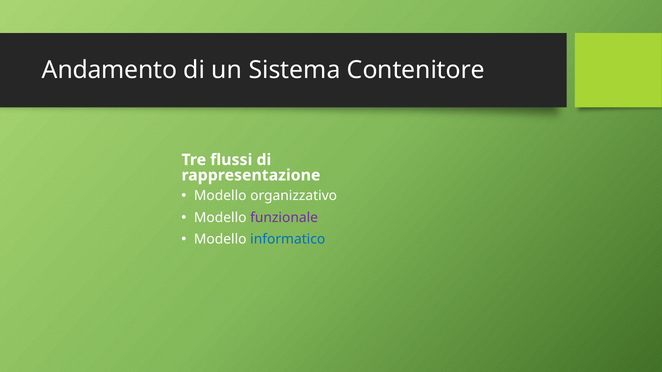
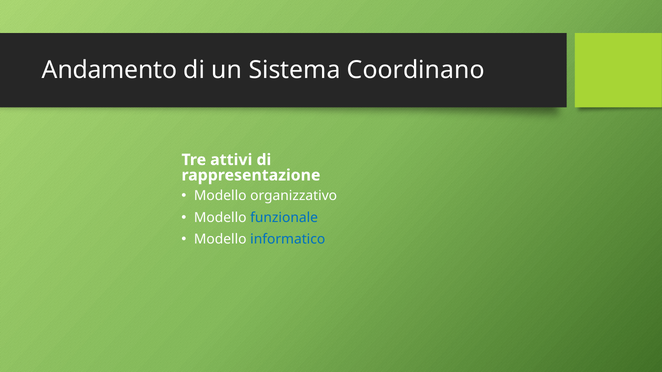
Contenitore: Contenitore -> Coordinano (416, 70)
flussi: flussi -> attivi (231, 160)
funzionale colour: purple -> blue (284, 218)
